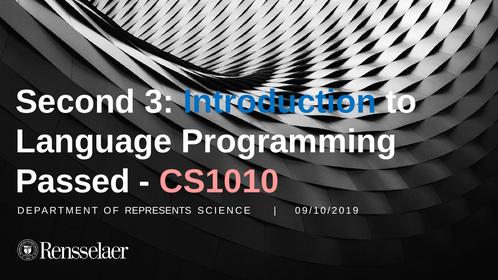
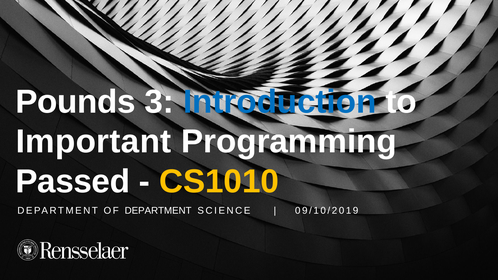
Second: Second -> Pounds (75, 102)
Language: Language -> Important (94, 142)
CS1010 colour: pink -> yellow (219, 182)
OF REPRESENTS: REPRESENTS -> DEPARTMENT (158, 211)
